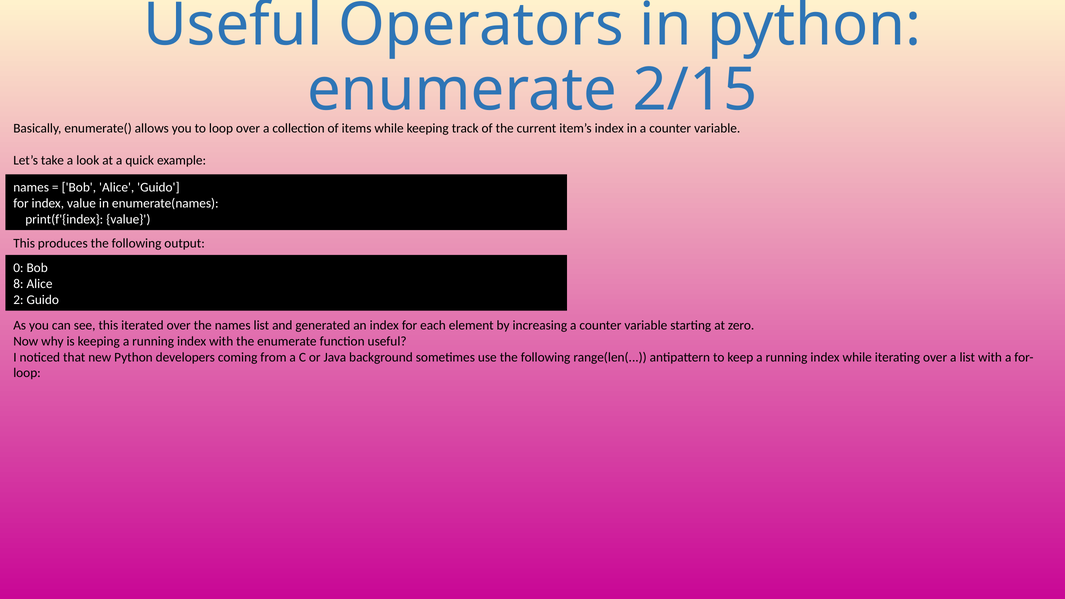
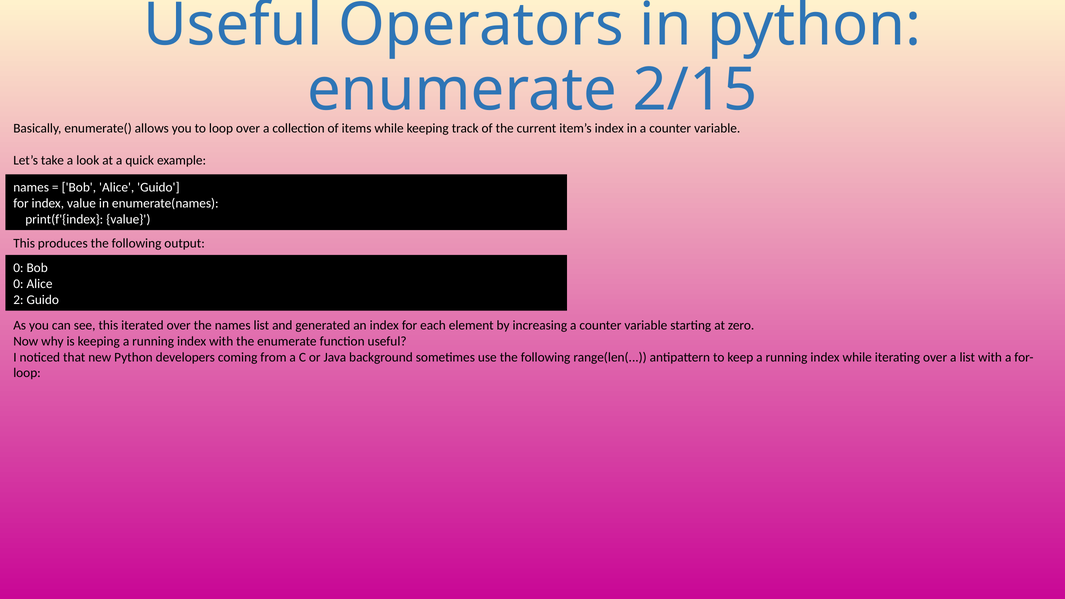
8: 8 -> 0 (18, 284)
